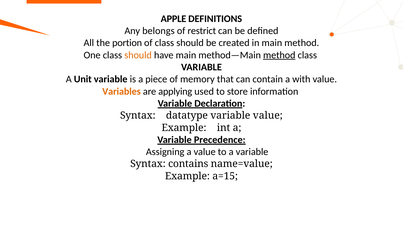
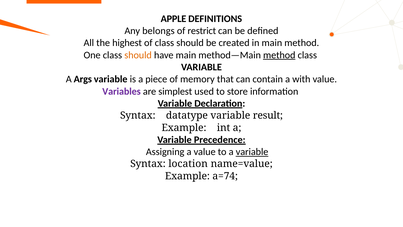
portion: portion -> highest (127, 43)
Unit: Unit -> Args (83, 79)
Variables colour: orange -> purple (122, 91)
applying: applying -> simplest (175, 91)
variable value: value -> result (268, 115)
variable underline: none -> present (252, 152)
contains: contains -> location (188, 164)
a=15: a=15 -> a=74 (225, 176)
